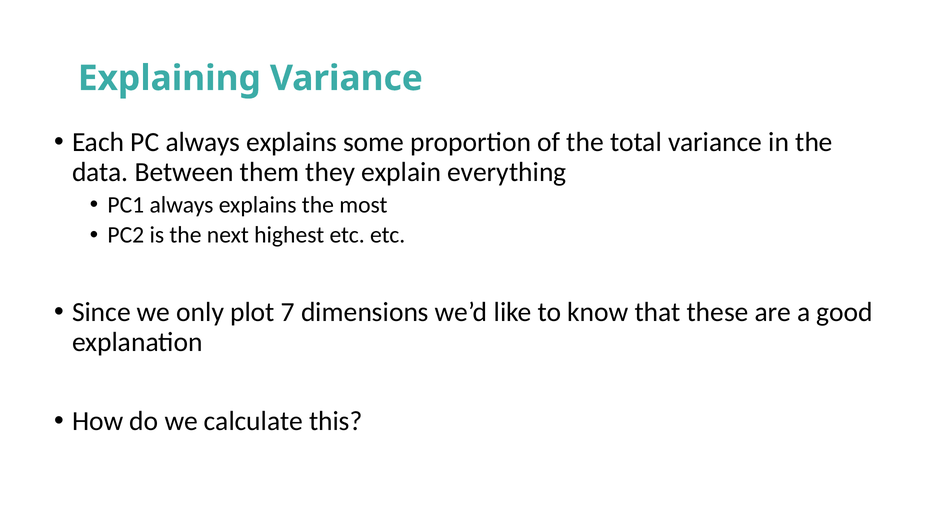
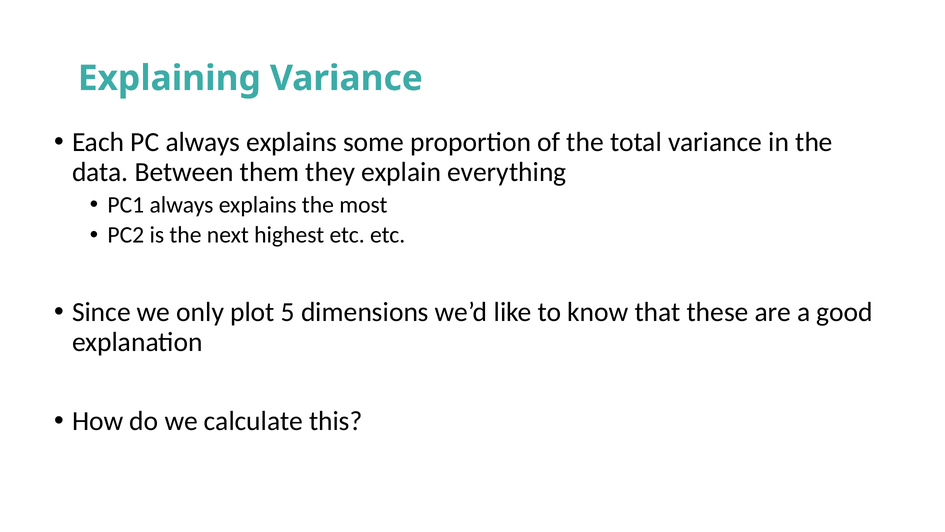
7: 7 -> 5 (288, 312)
